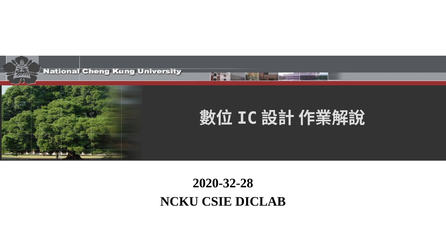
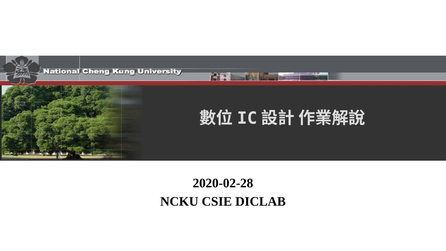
2020-32-28: 2020-32-28 -> 2020-02-28 (223, 183)
